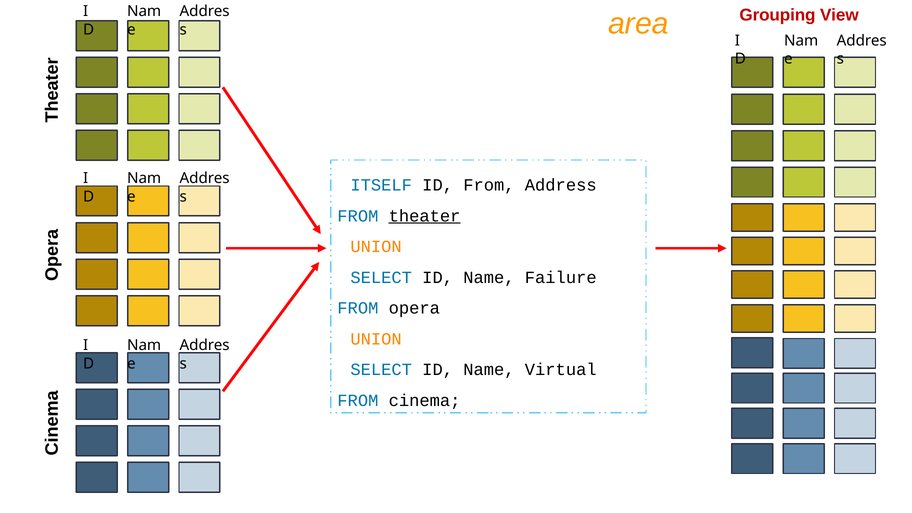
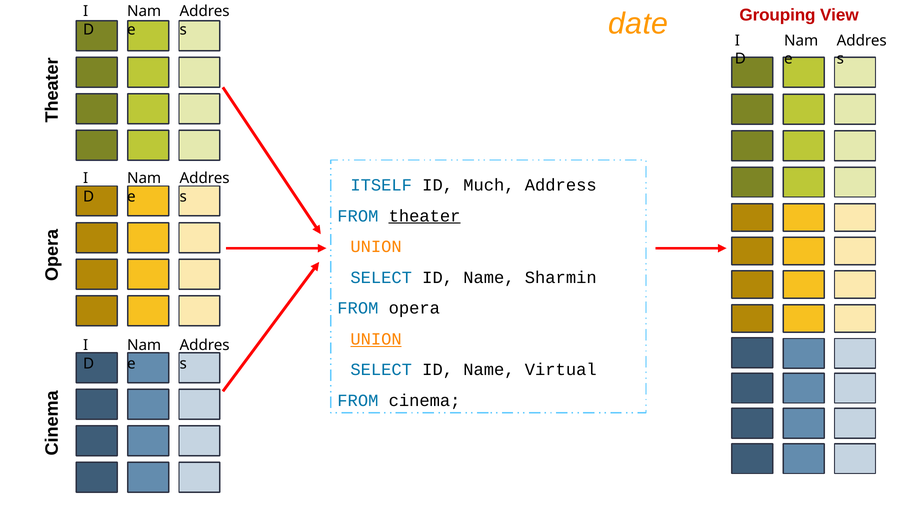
area: area -> date (638, 24)
ID From: From -> Much (489, 185)
Failure: Failure -> Sharmin (561, 277)
UNION underline: none -> present (376, 339)
